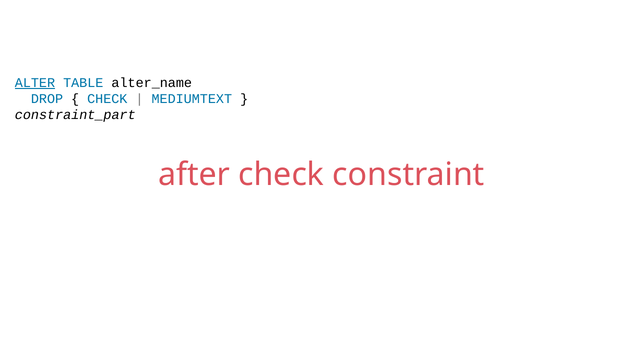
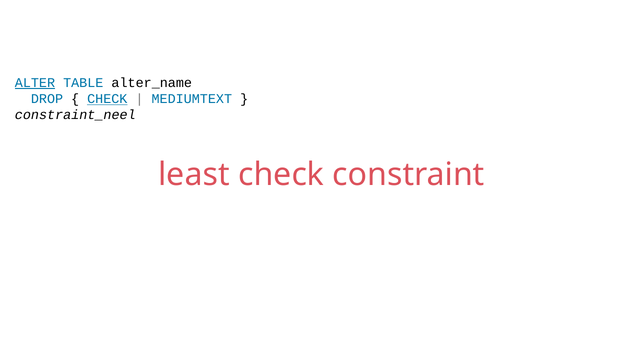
CHECK underline: none -> present (107, 99)
constraint_part: constraint_part -> constraint_neel (75, 115)
after: after -> least (194, 174)
